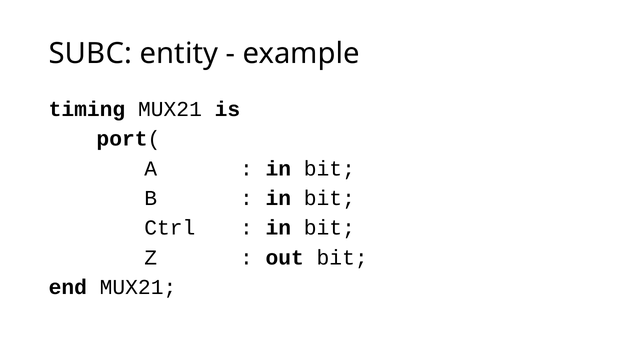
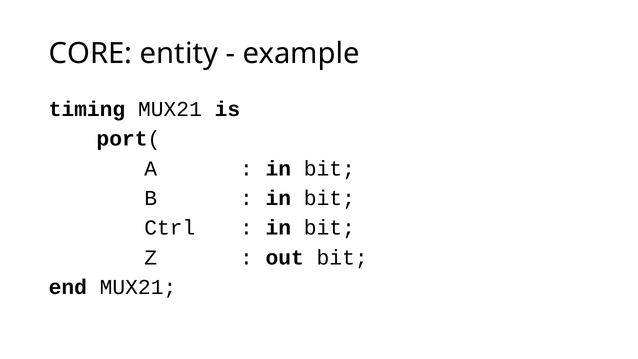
SUBC: SUBC -> CORE (90, 54)
